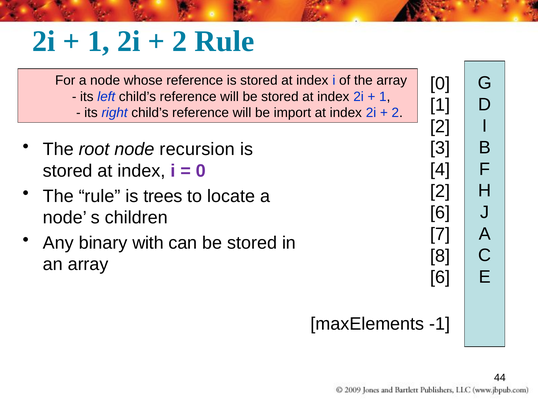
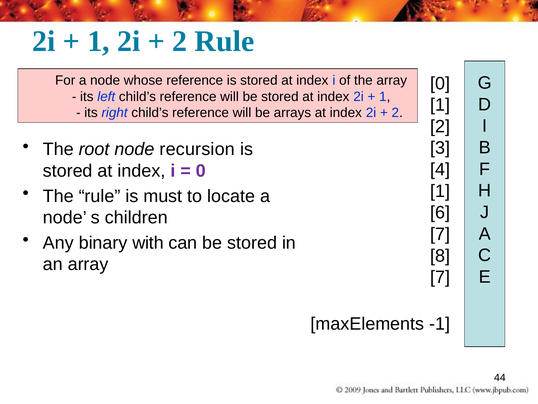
import: import -> arrays (292, 113)
2: 2 -> 1 (440, 191)
trees: trees -> must (163, 196)
6: 6 -> 7 (440, 277)
